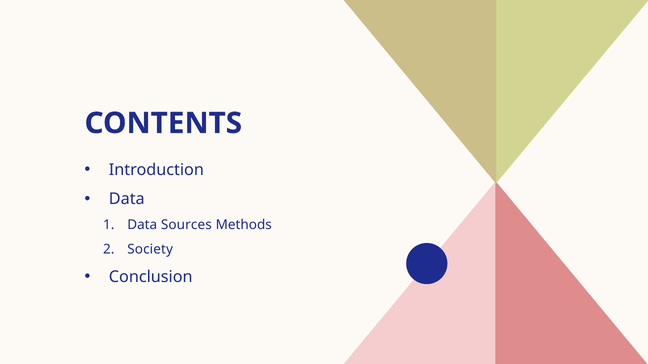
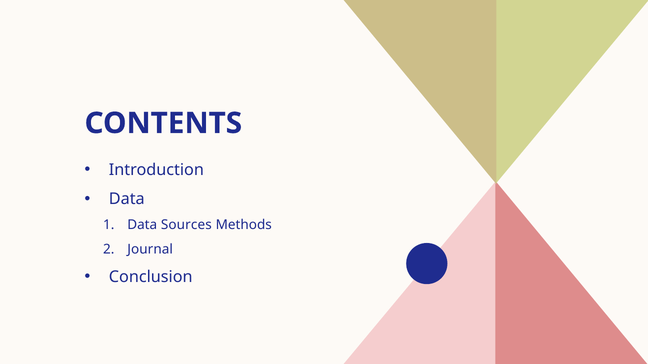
Society: Society -> Journal (150, 249)
